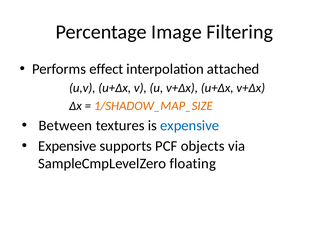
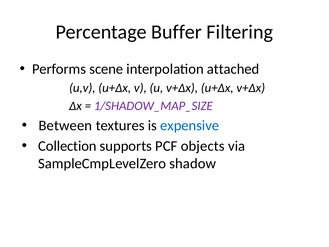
Image: Image -> Buffer (177, 32)
effect: effect -> scene (106, 69)
1/SHADOW_MAP_SIZE colour: orange -> purple (153, 106)
Expensive: Expensive -> Collection (67, 146)
floating: floating -> shadow (193, 163)
